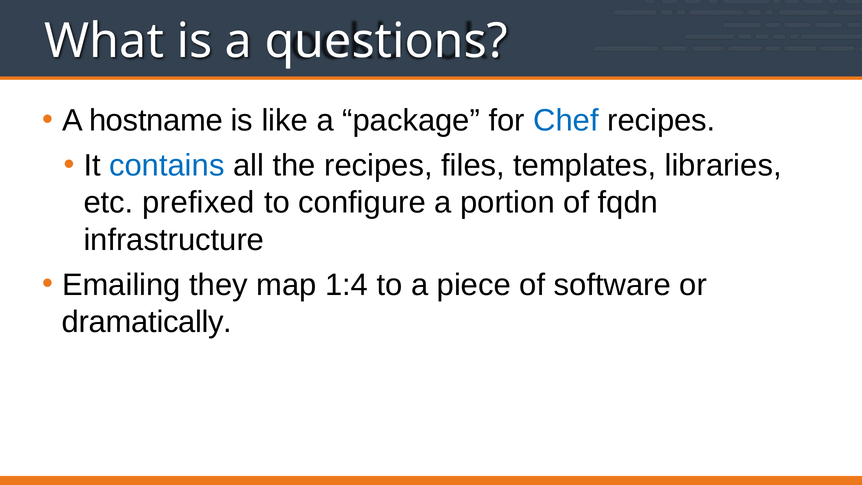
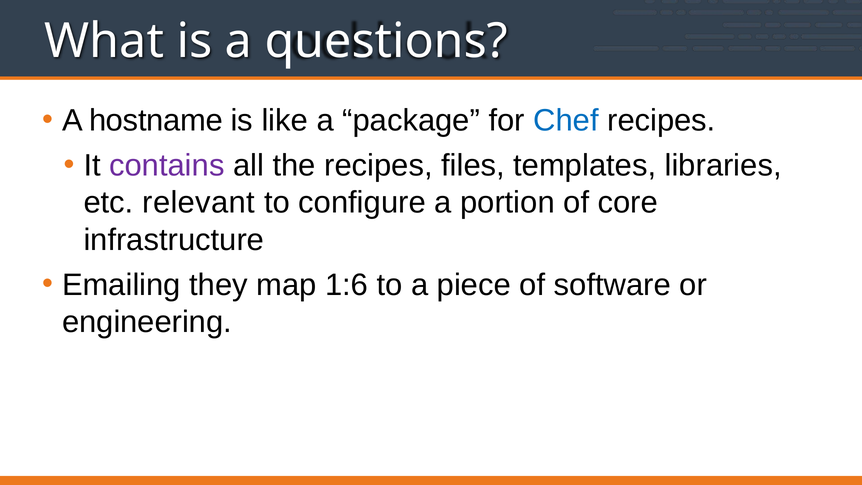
contains colour: blue -> purple (167, 165)
prefixed: prefixed -> relevant (199, 203)
fqdn: fqdn -> core (628, 203)
1:4: 1:4 -> 1:6 (347, 285)
dramatically: dramatically -> engineering (147, 322)
